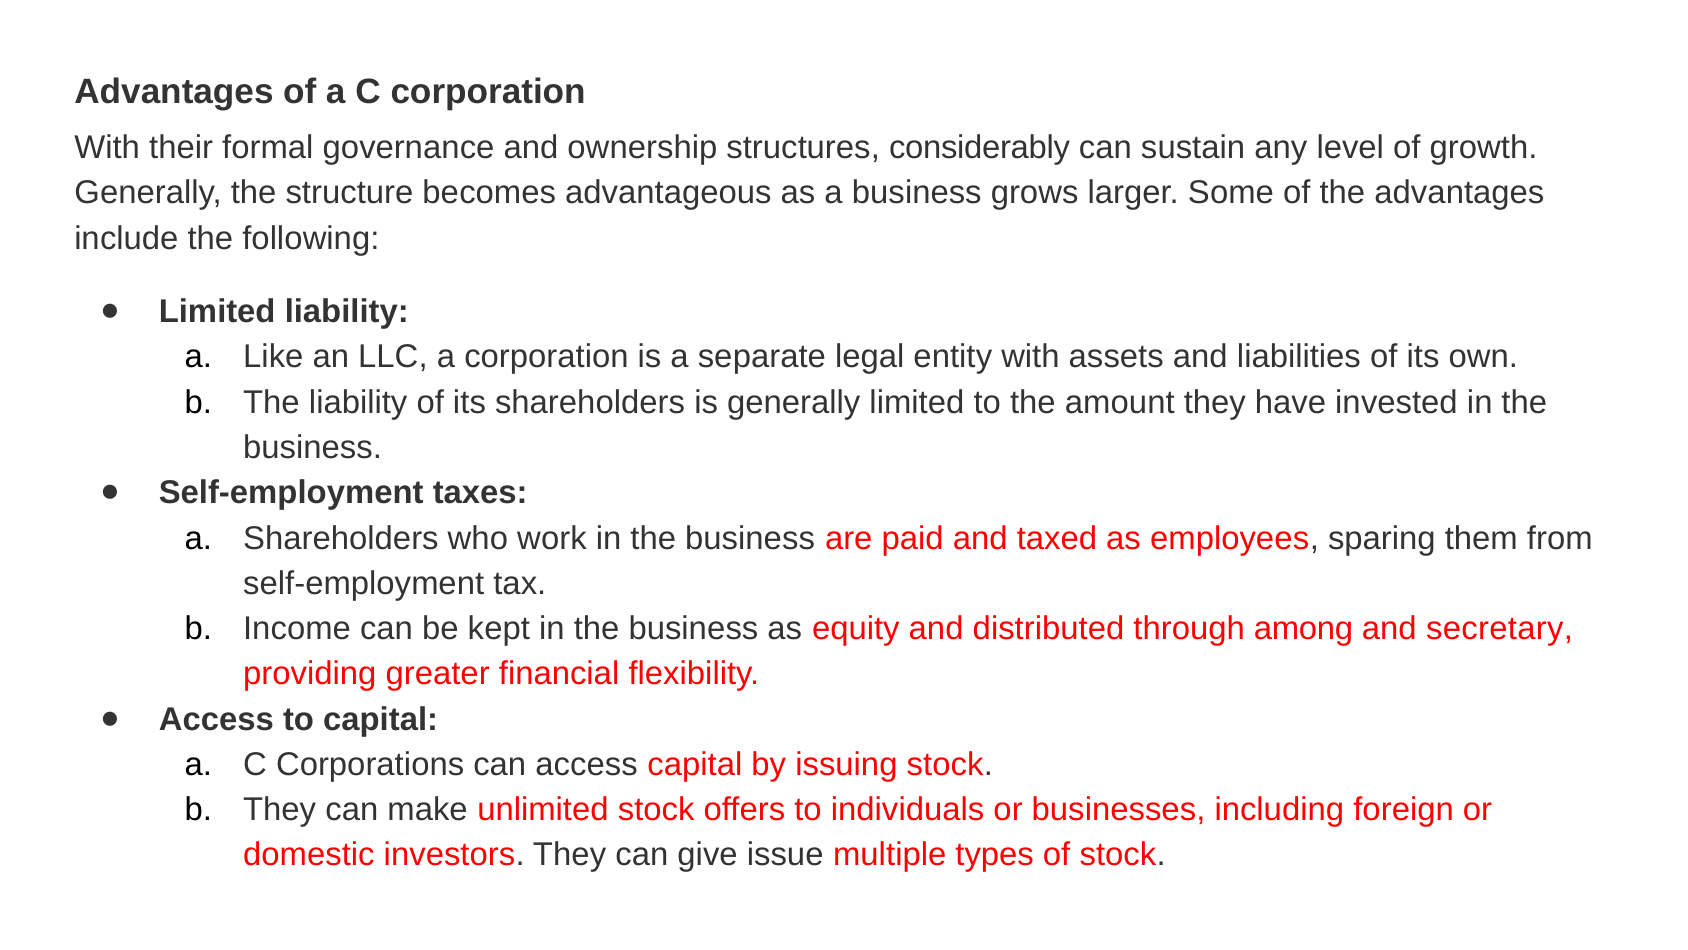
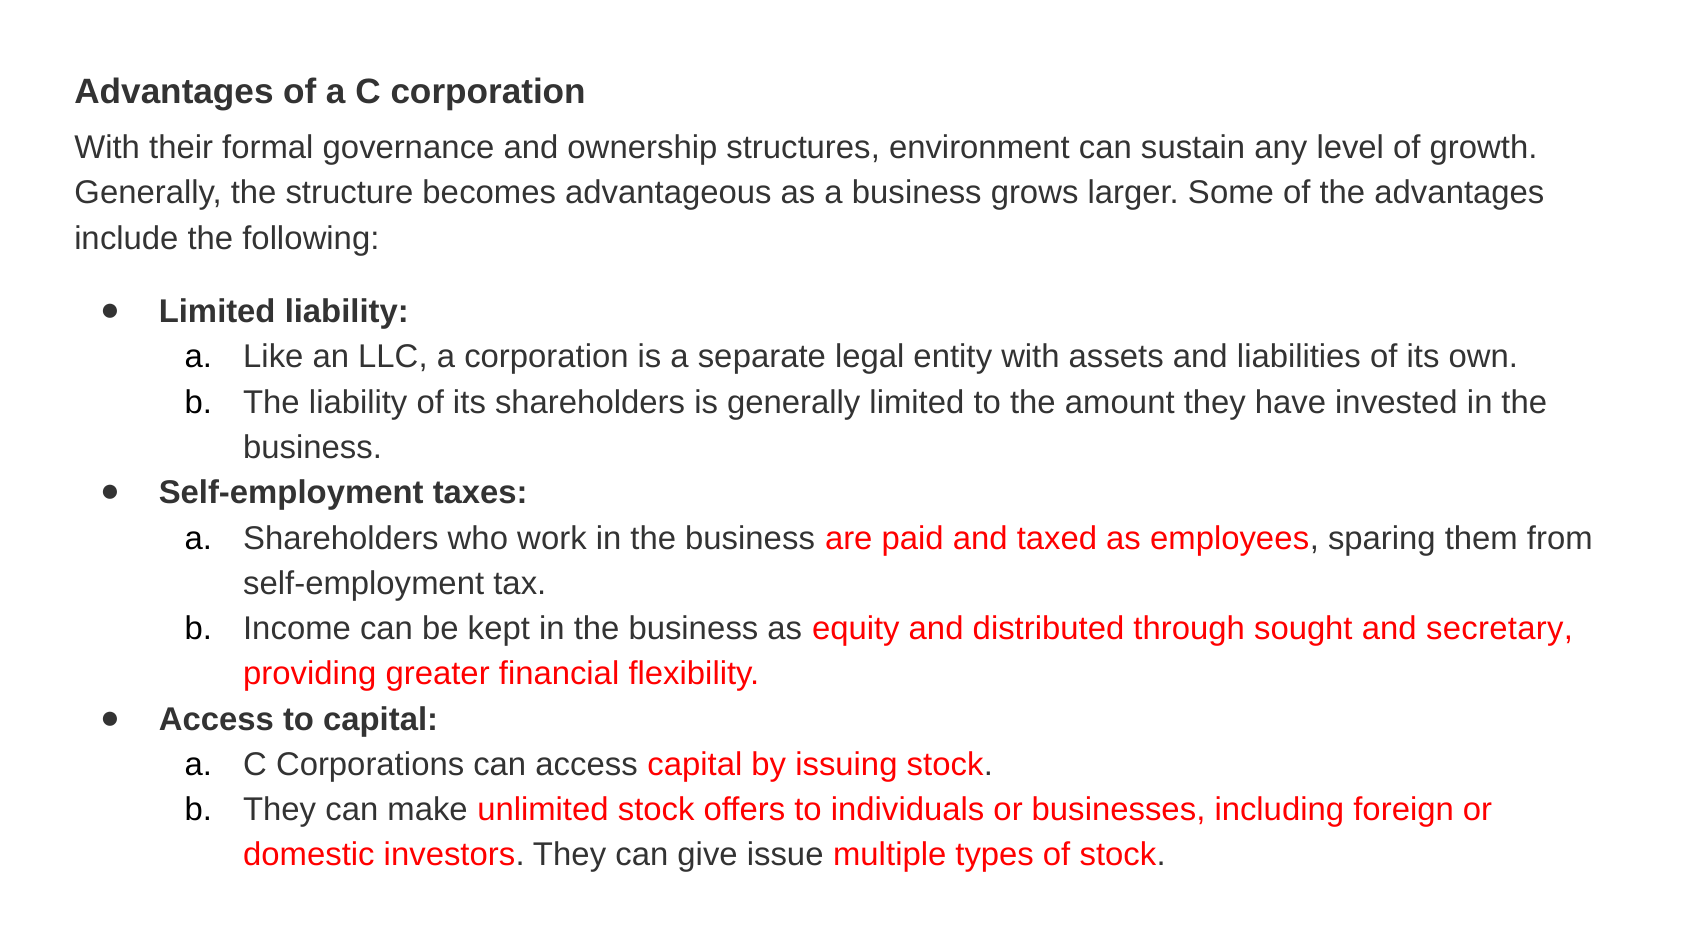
considerably: considerably -> environment (979, 148)
among: among -> sought (1303, 628)
